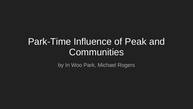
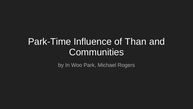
Peak: Peak -> Than (136, 42)
